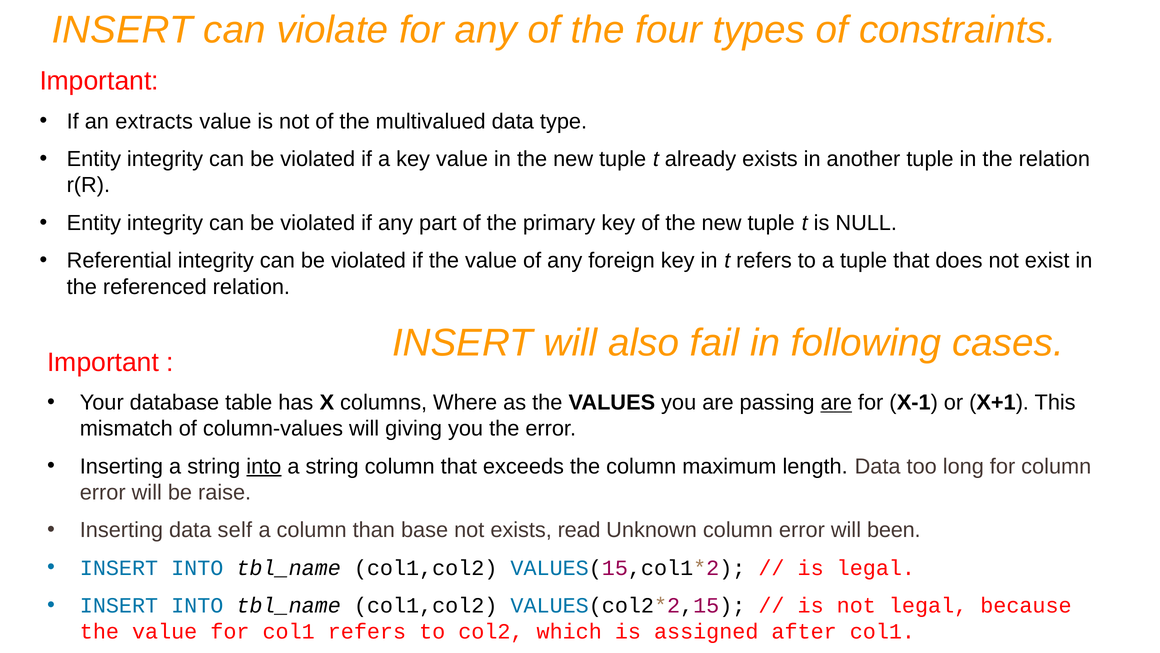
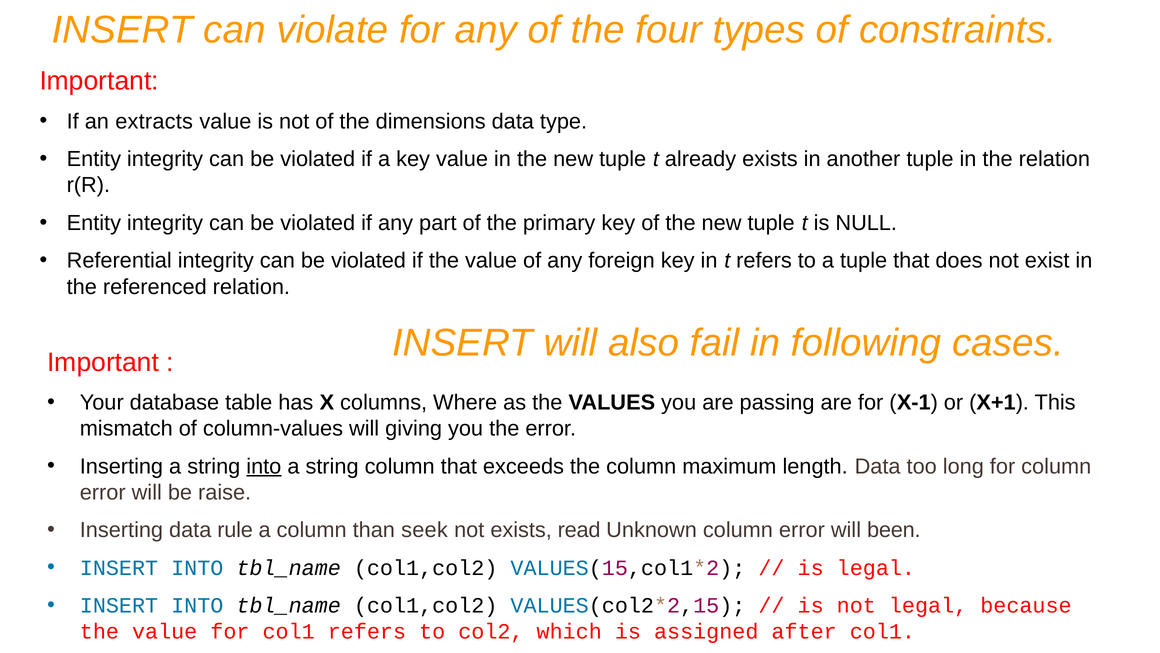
multivalued: multivalued -> dimensions (431, 121)
are underline: present -> none (836, 402)
self: self -> rule (235, 530)
base: base -> seek (424, 530)
